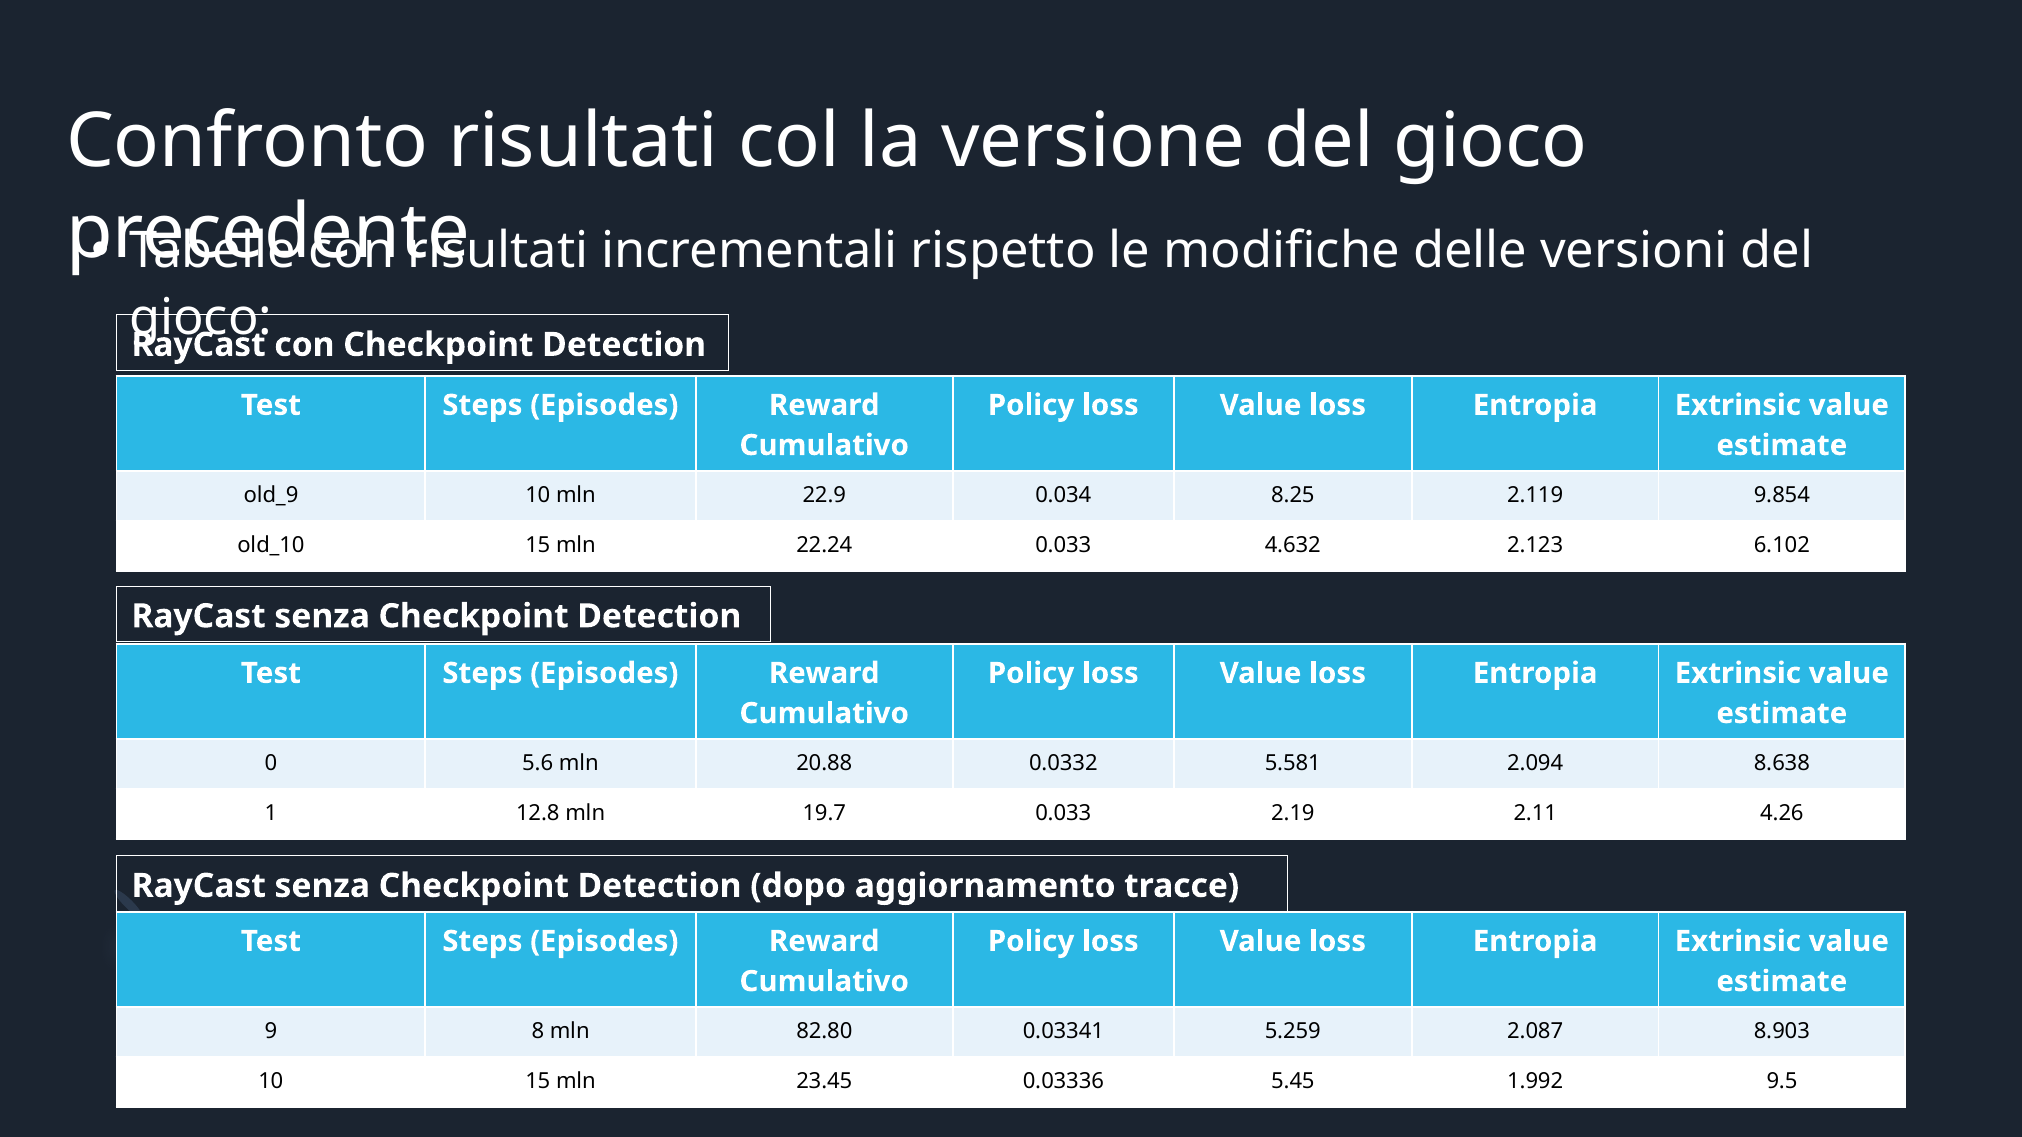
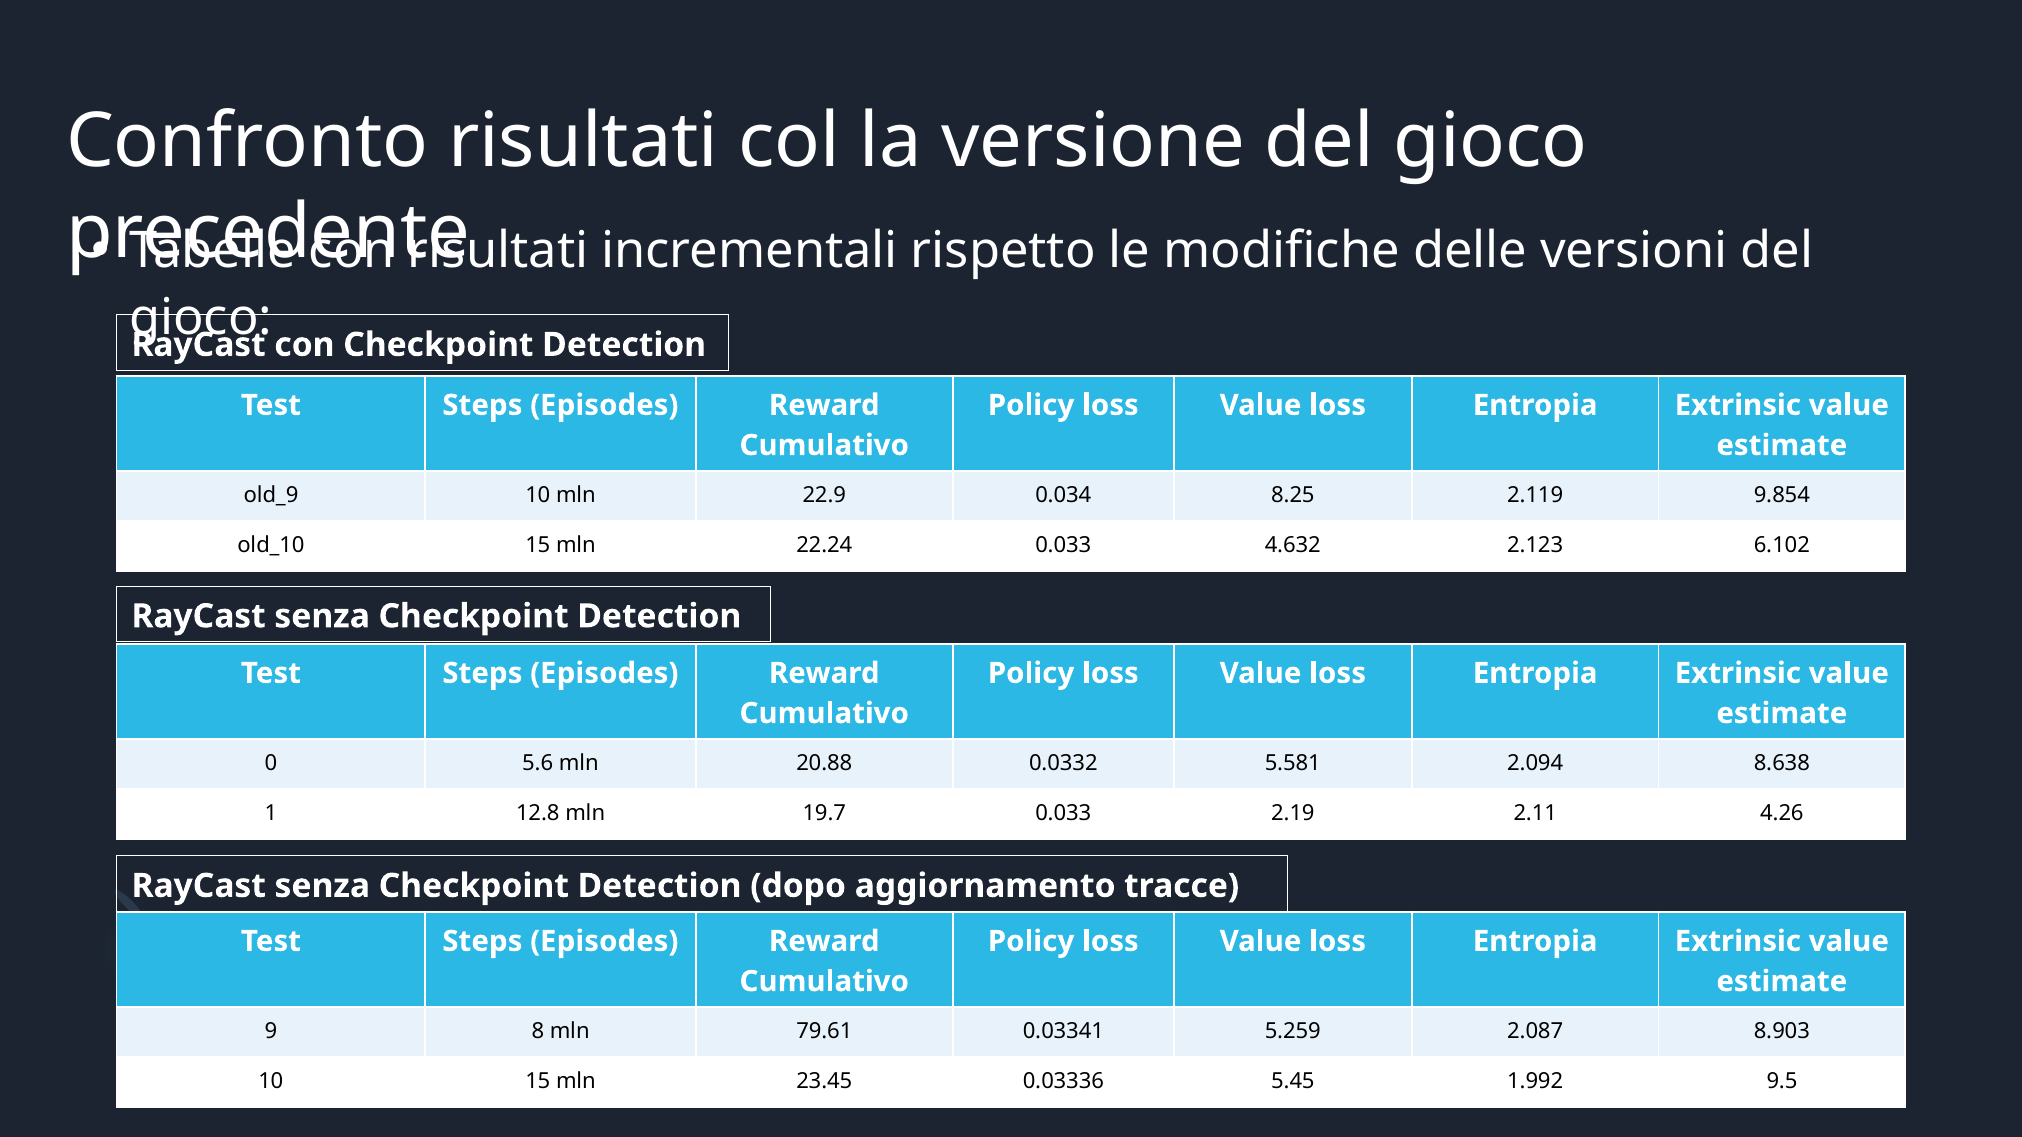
82.80: 82.80 -> 79.61 (824, 1032)
